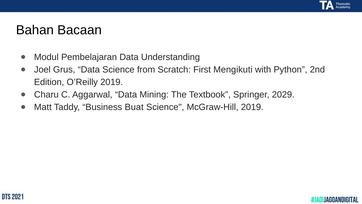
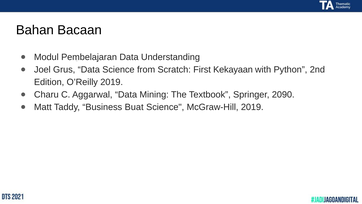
Mengikuti: Mengikuti -> Kekayaan (233, 69)
2029: 2029 -> 2090 (283, 94)
